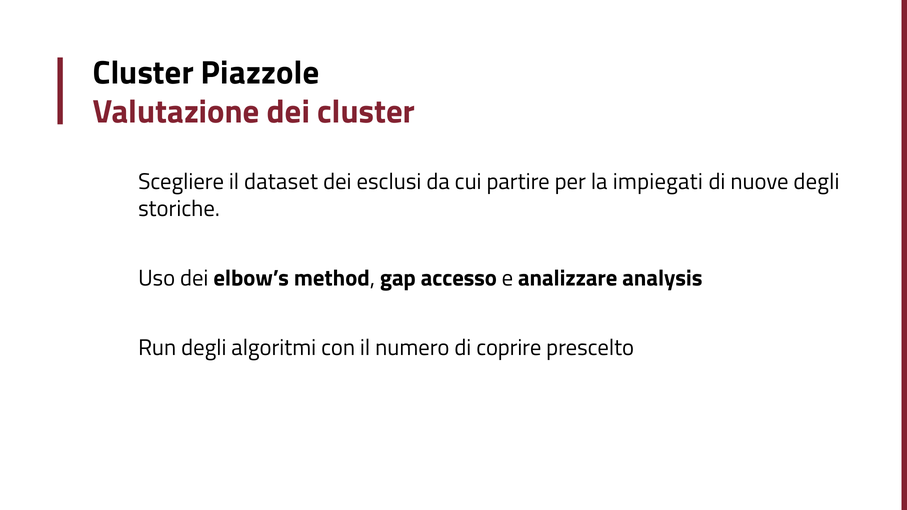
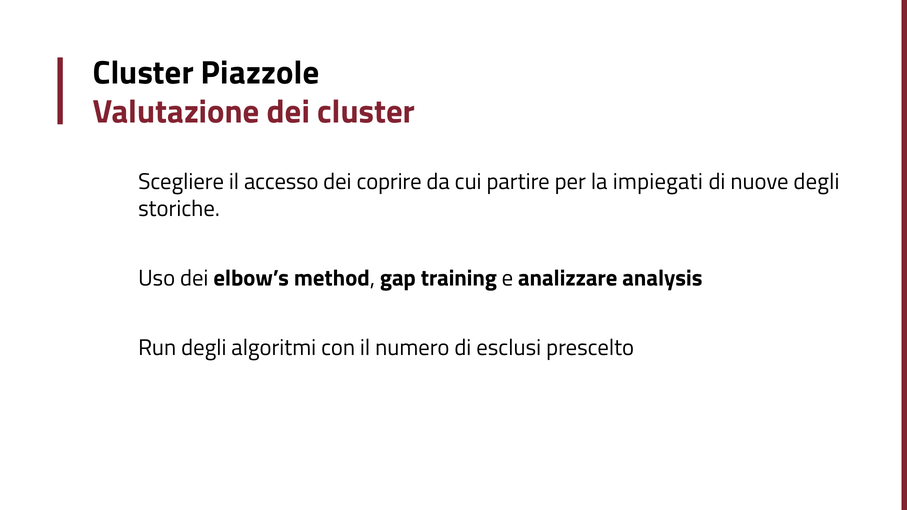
dataset: dataset -> accesso (281, 182)
esclusi: esclusi -> coprire (389, 182)
accesso: accesso -> training (459, 278)
coprire: coprire -> esclusi (509, 348)
